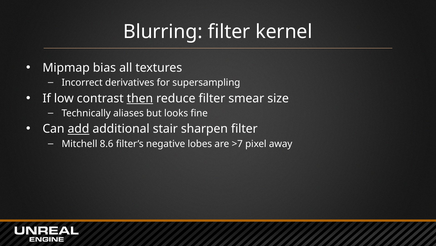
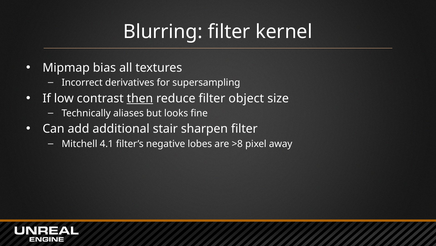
smear: smear -> object (246, 98)
add underline: present -> none (78, 129)
8.6: 8.6 -> 4.1 (107, 143)
>7: >7 -> >8 (237, 143)
